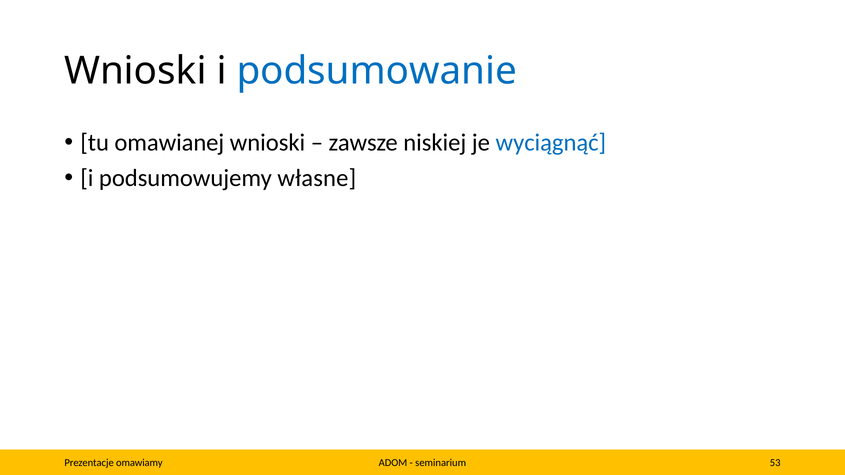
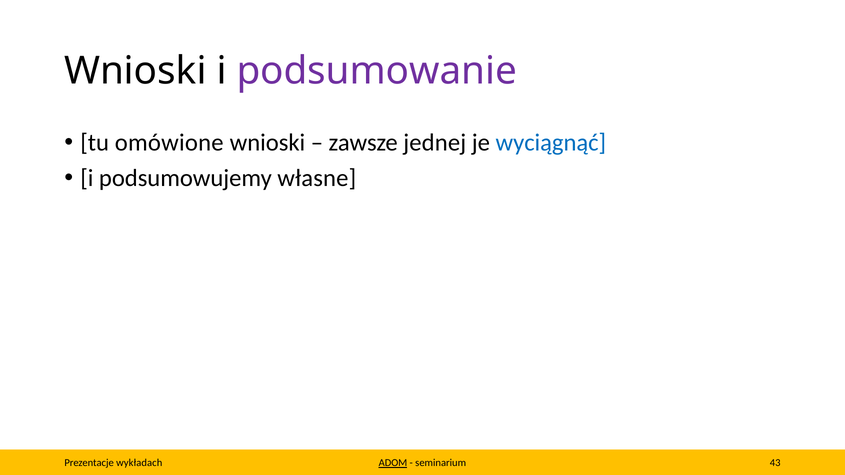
podsumowanie colour: blue -> purple (377, 71)
omawianej: omawianej -> omówione (169, 143)
niskiej: niskiej -> jednej (435, 143)
ADOM underline: none -> present (393, 463)
53: 53 -> 43 (775, 463)
omawiamy: omawiamy -> wykładach (139, 463)
